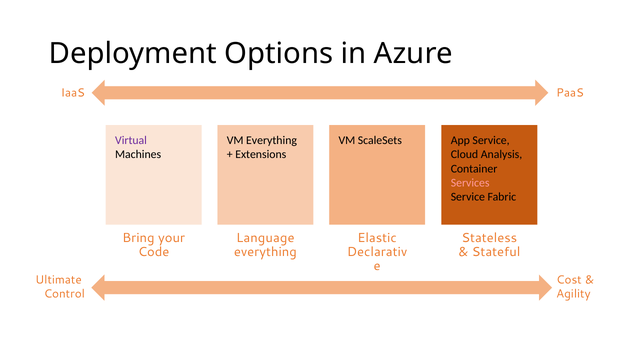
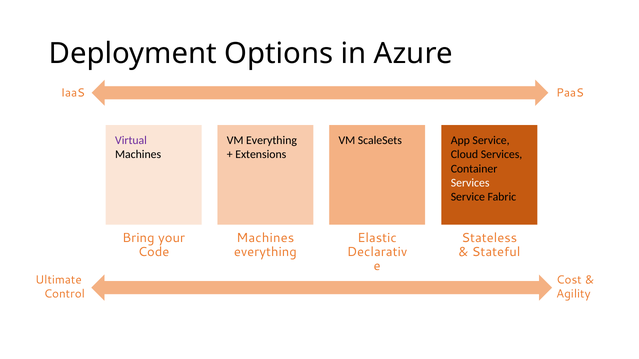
Cloud Analysis: Analysis -> Services (502, 155)
Services colour: pink -> white (470, 183)
Language: Language -> Machines (265, 238)
